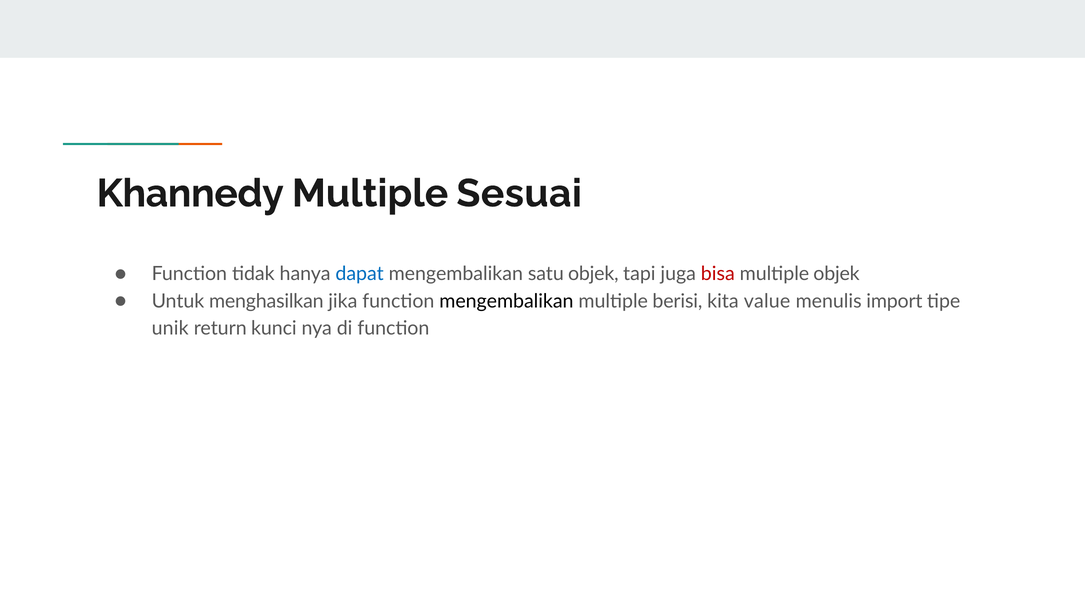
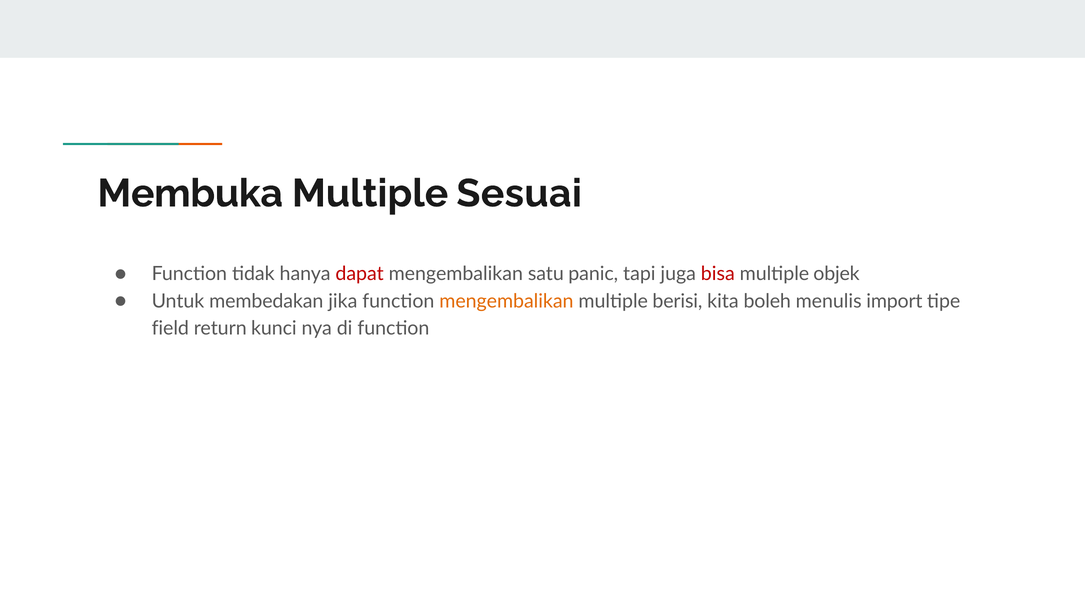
Khannedy: Khannedy -> Membuka (190, 194)
dapat colour: blue -> red (360, 274)
satu objek: objek -> panic (593, 274)
menghasilkan: menghasilkan -> membedakan (266, 301)
mengembalikan colour: black -> orange (506, 301)
value: value -> boleh (767, 301)
unik: unik -> field (170, 328)
